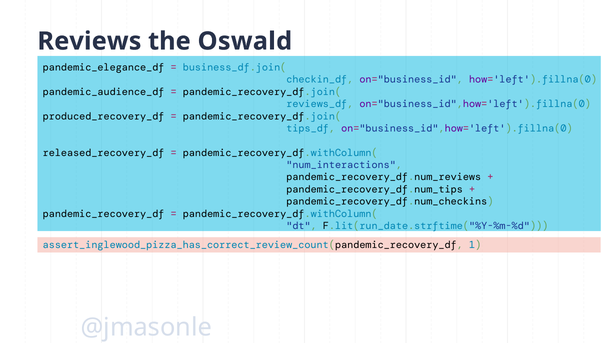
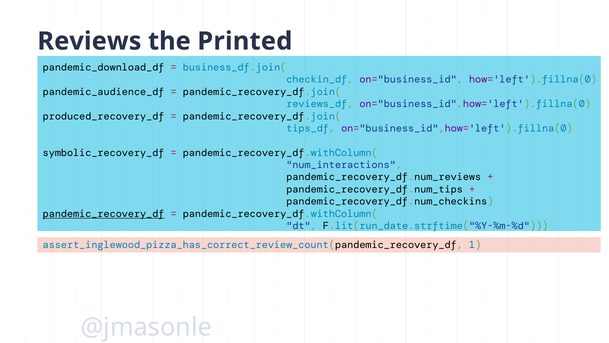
Oswald: Oswald -> Printed (245, 41)
pandemic_elegance_df: pandemic_elegance_df -> pandemic_download_df (104, 67)
released_recovery_df: released_recovery_df -> symbolic_recovery_df (104, 153)
pandemic_recovery_df underline: none -> present (104, 213)
